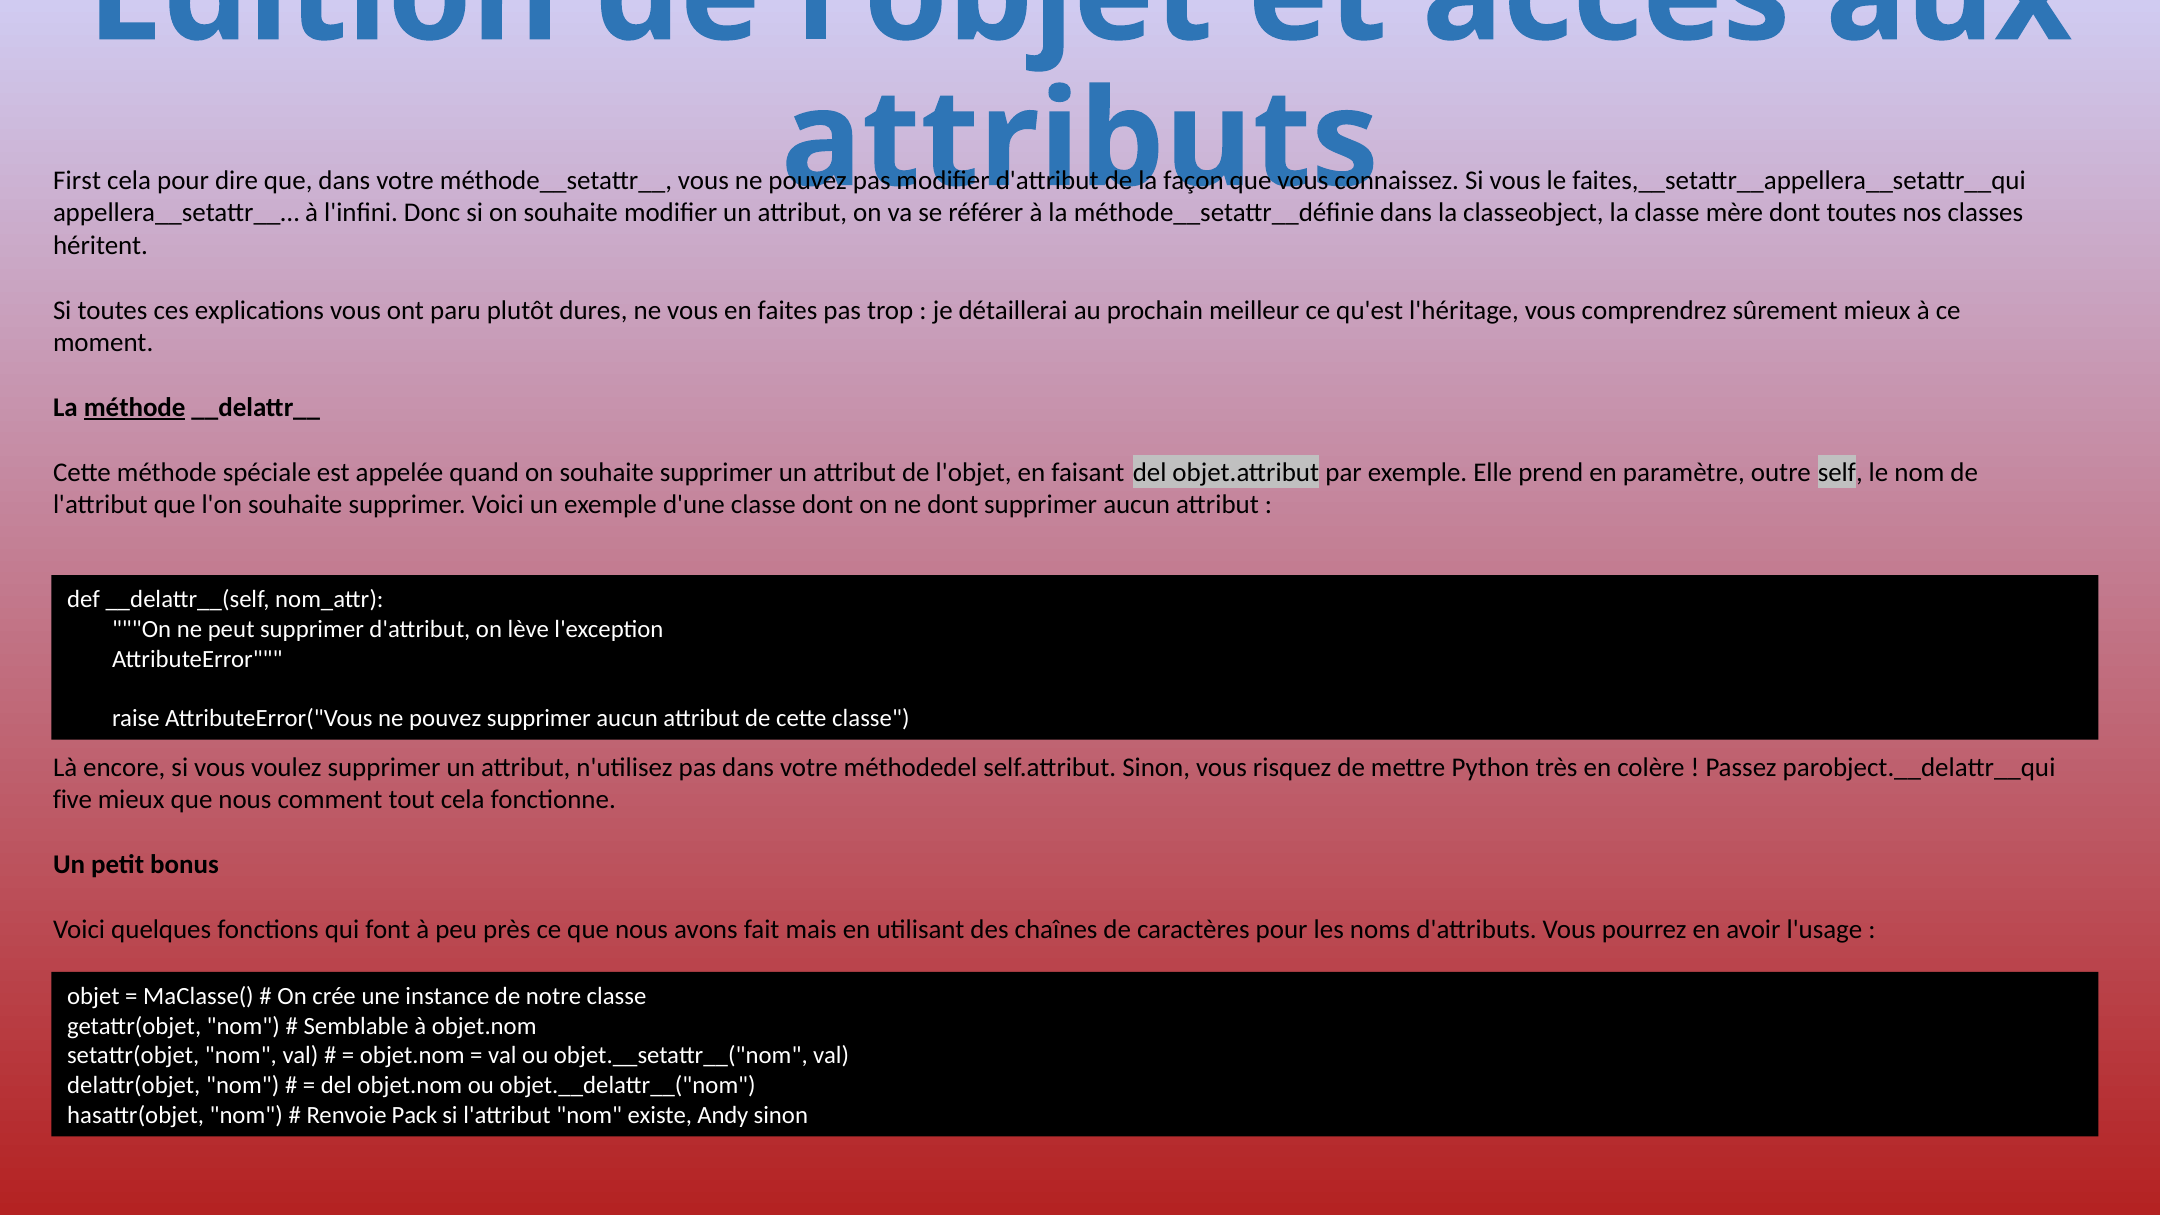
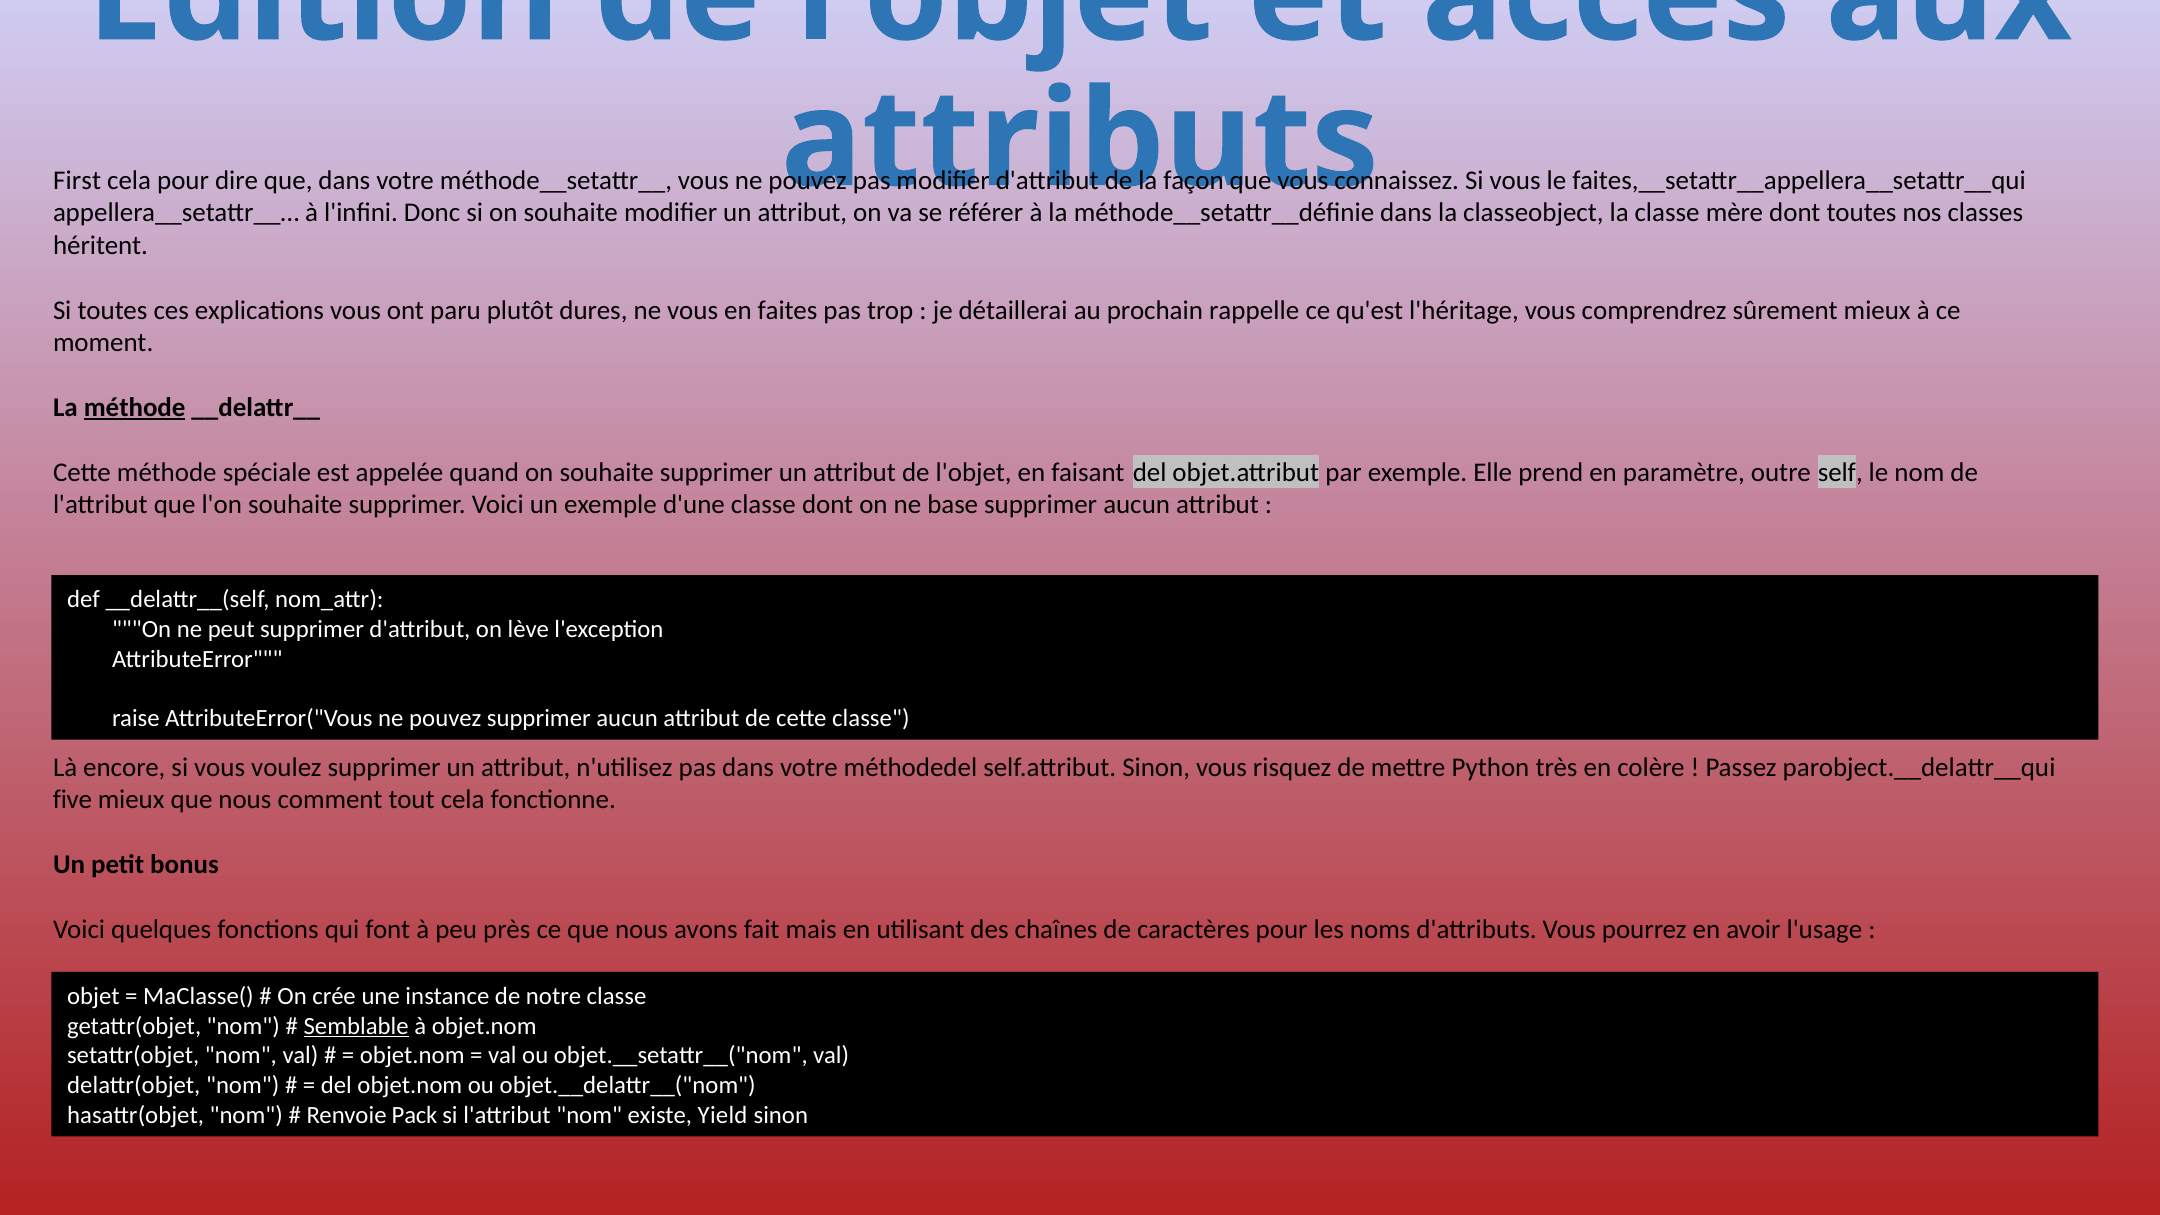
meilleur: meilleur -> rappelle (1254, 310)
ne dont: dont -> base (953, 505)
Semblable underline: none -> present (356, 1026)
Andy: Andy -> Yield (723, 1115)
